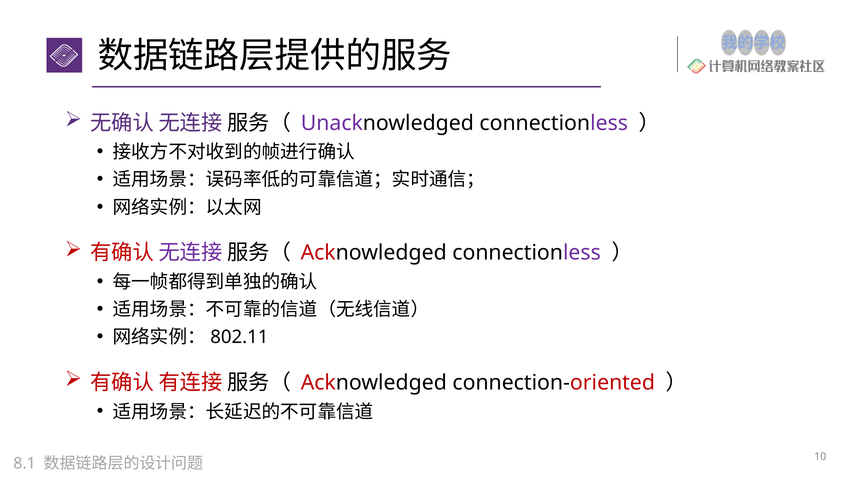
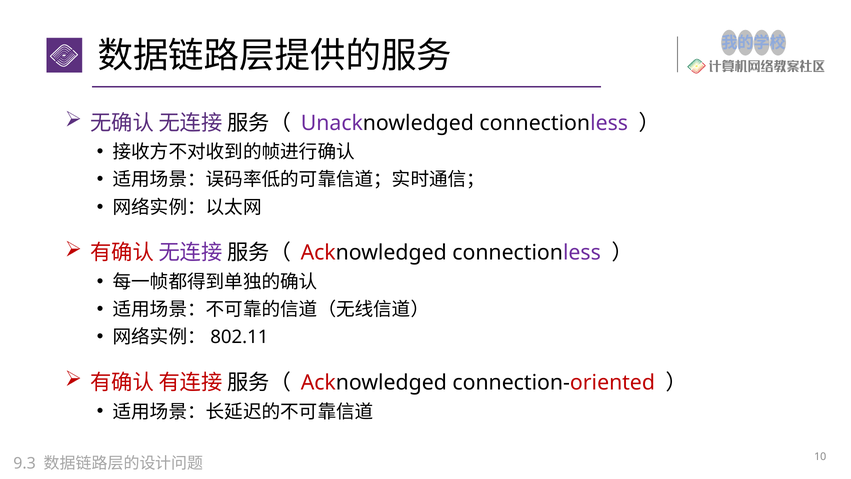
8.1: 8.1 -> 9.3 (25, 463)
